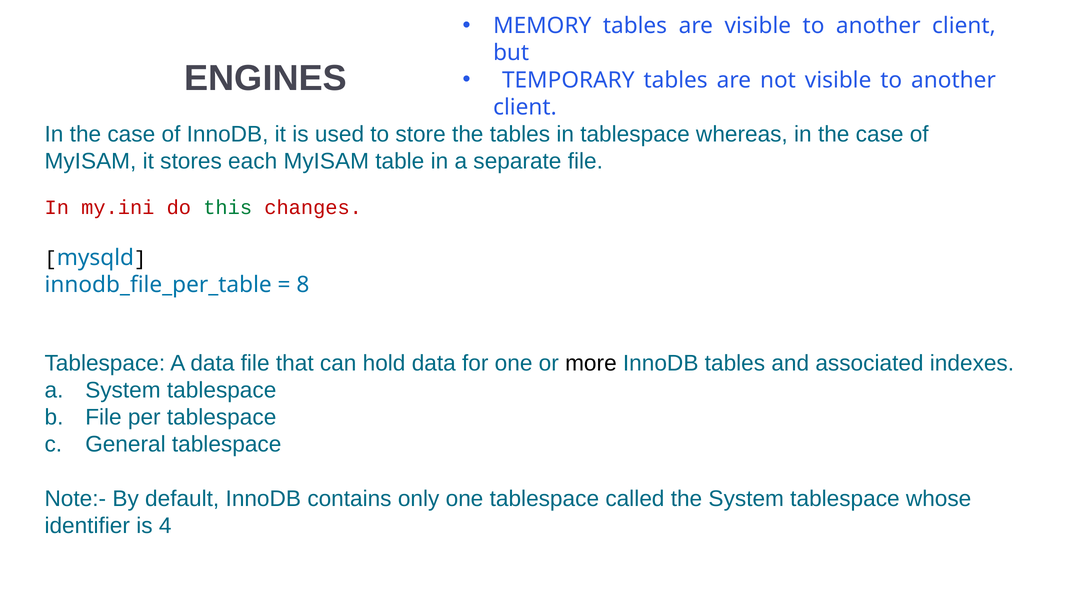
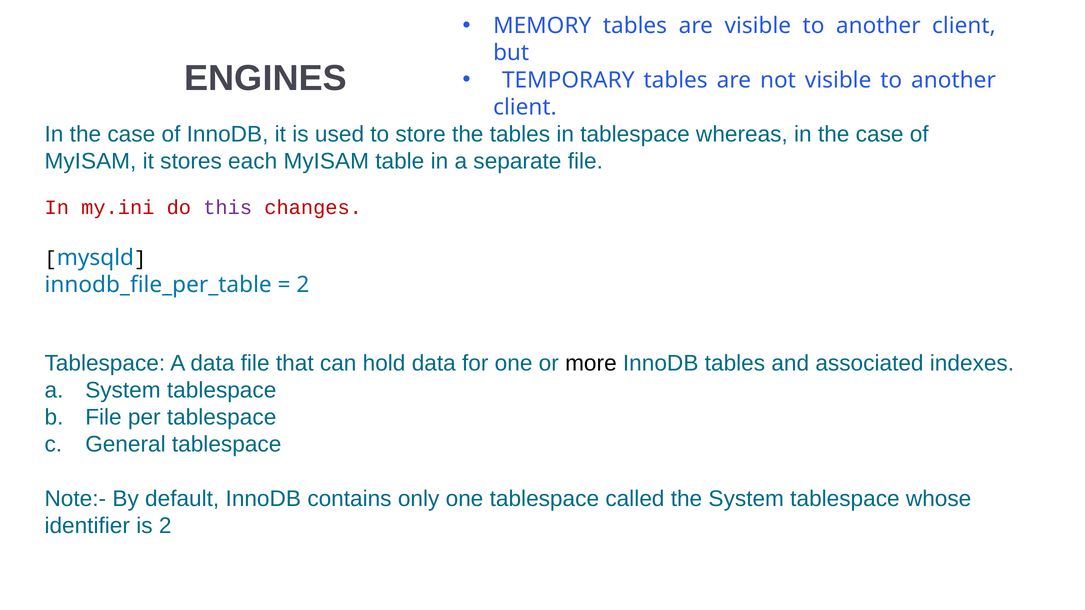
this colour: green -> purple (228, 207)
8: 8 -> 2 (303, 285)
is 4: 4 -> 2 (165, 526)
